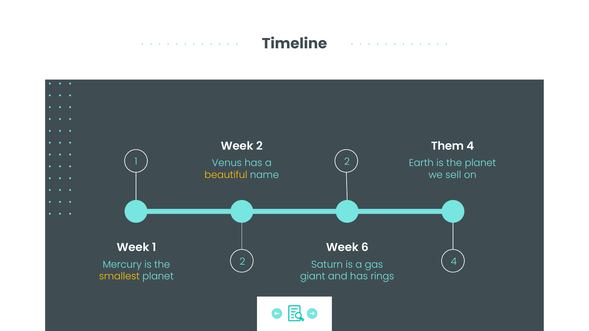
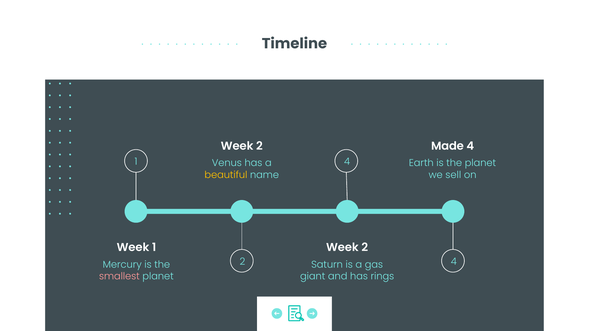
Them: Them -> Made (447, 146)
1 2: 2 -> 4 (347, 162)
6: 6 -> 2 (365, 248)
smallest colour: yellow -> pink (119, 277)
